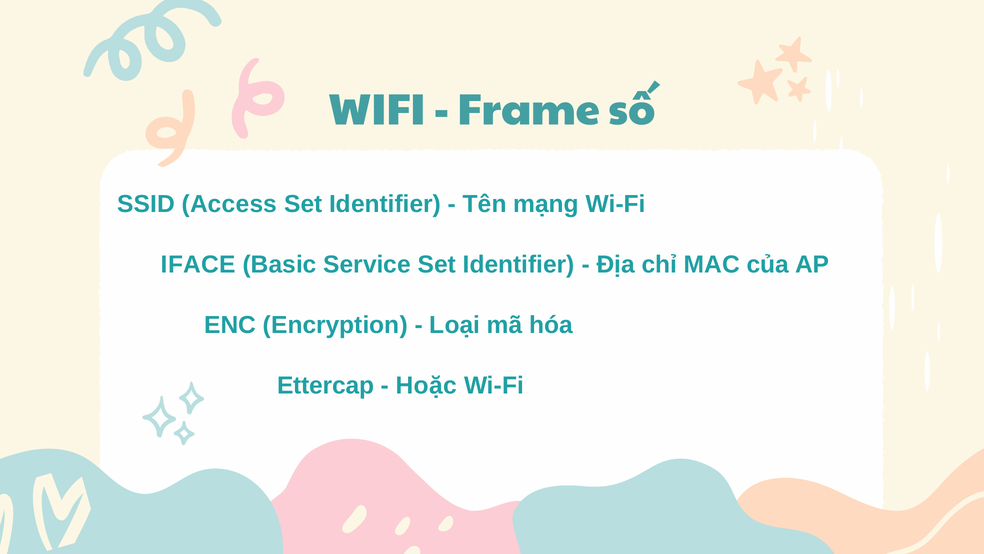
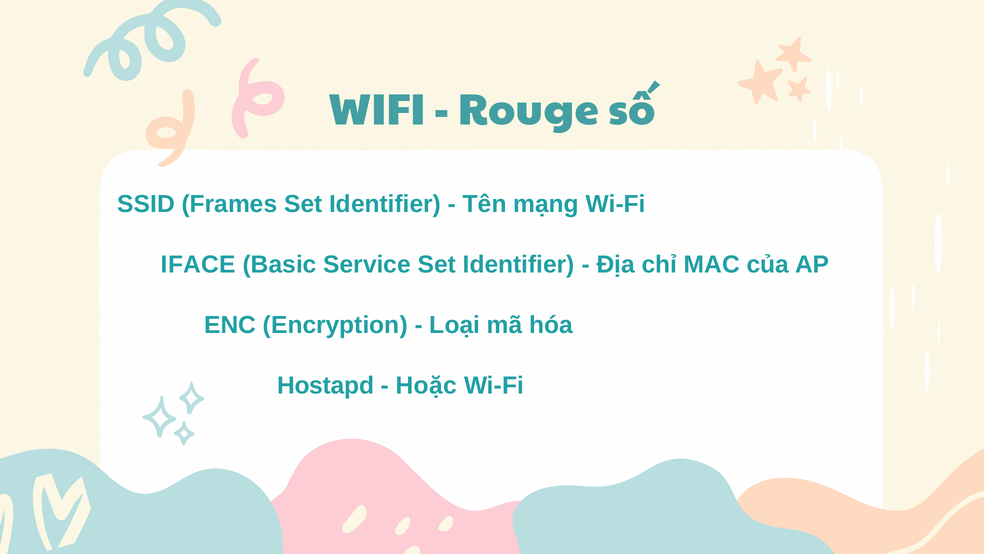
Frame: Frame -> Rouge (529, 110)
Access: Access -> Frames (229, 204)
Ettercap: Ettercap -> Hostapd (326, 385)
